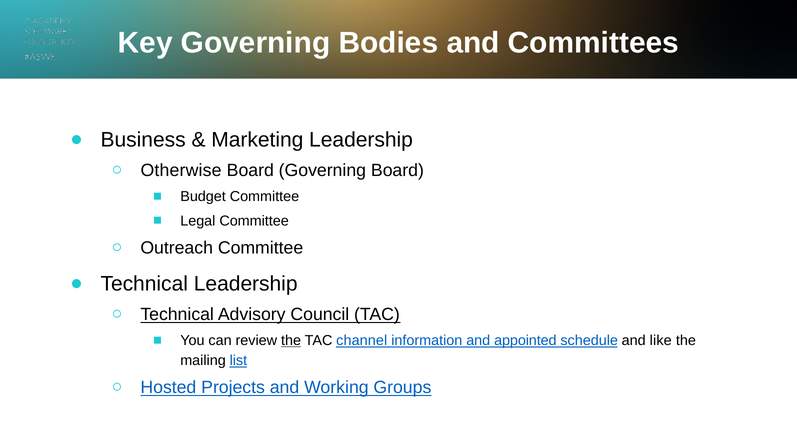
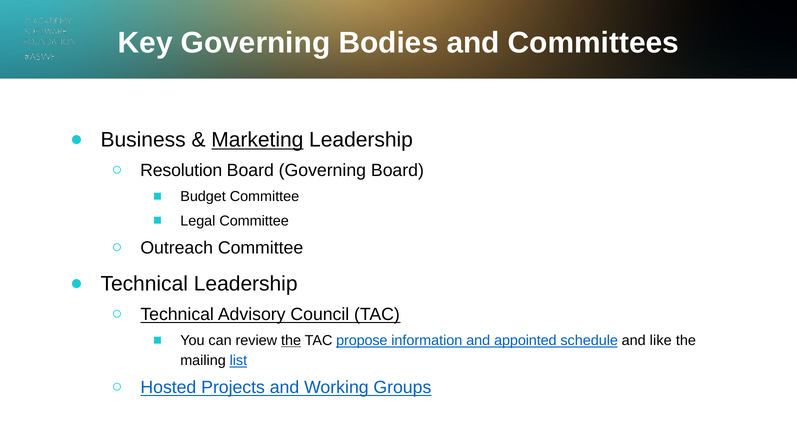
Marketing underline: none -> present (257, 140)
Otherwise: Otherwise -> Resolution (181, 171)
channel: channel -> propose (362, 341)
